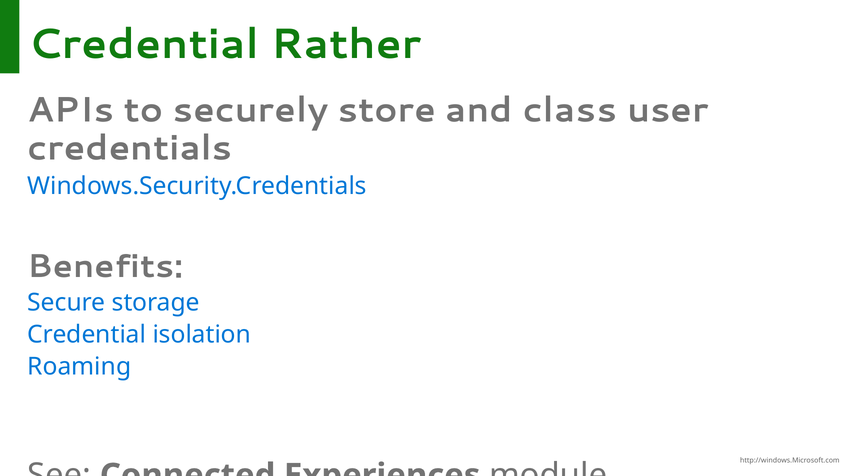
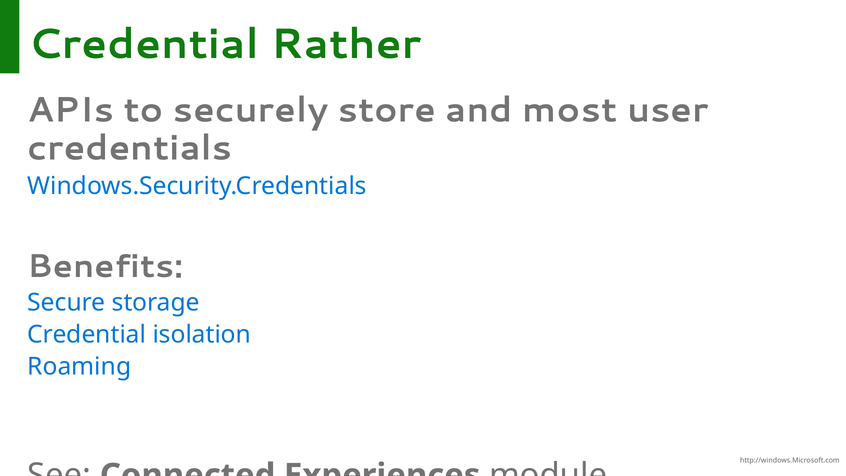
class: class -> most (570, 110)
